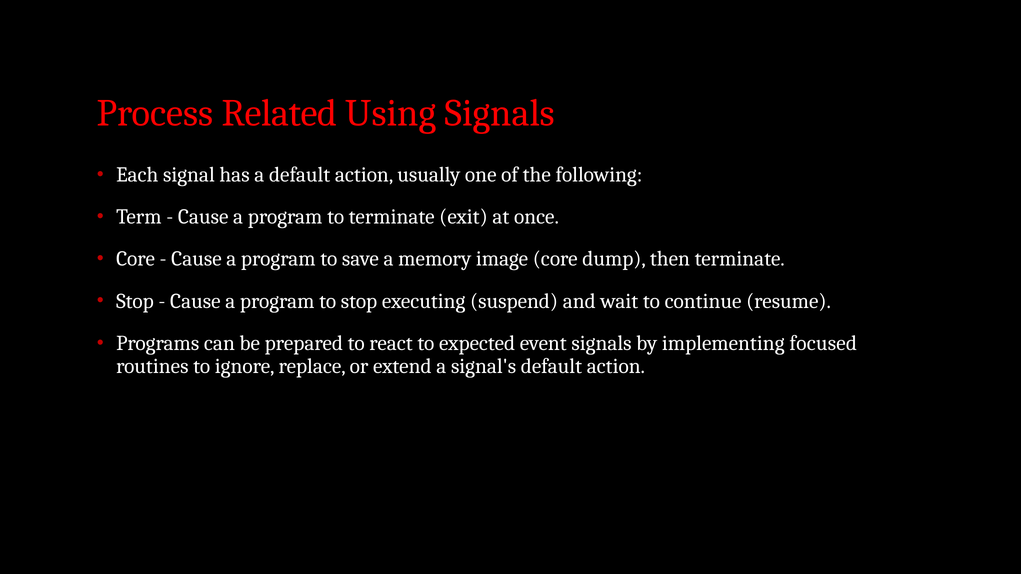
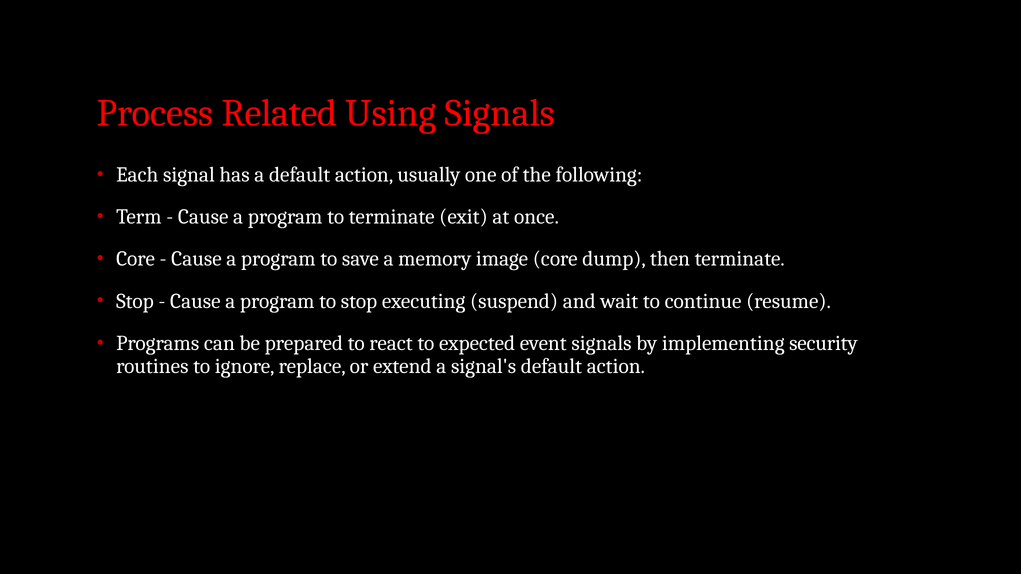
focused: focused -> security (823, 343)
